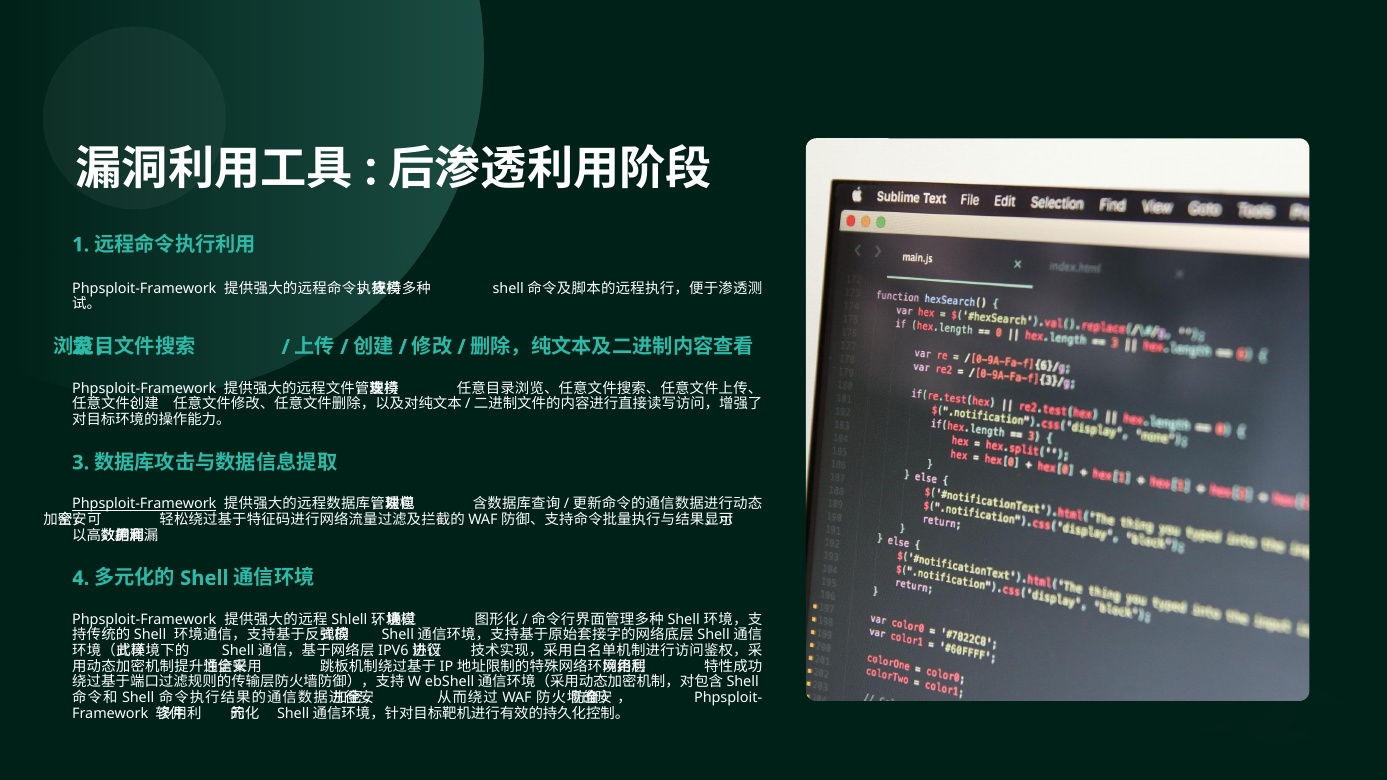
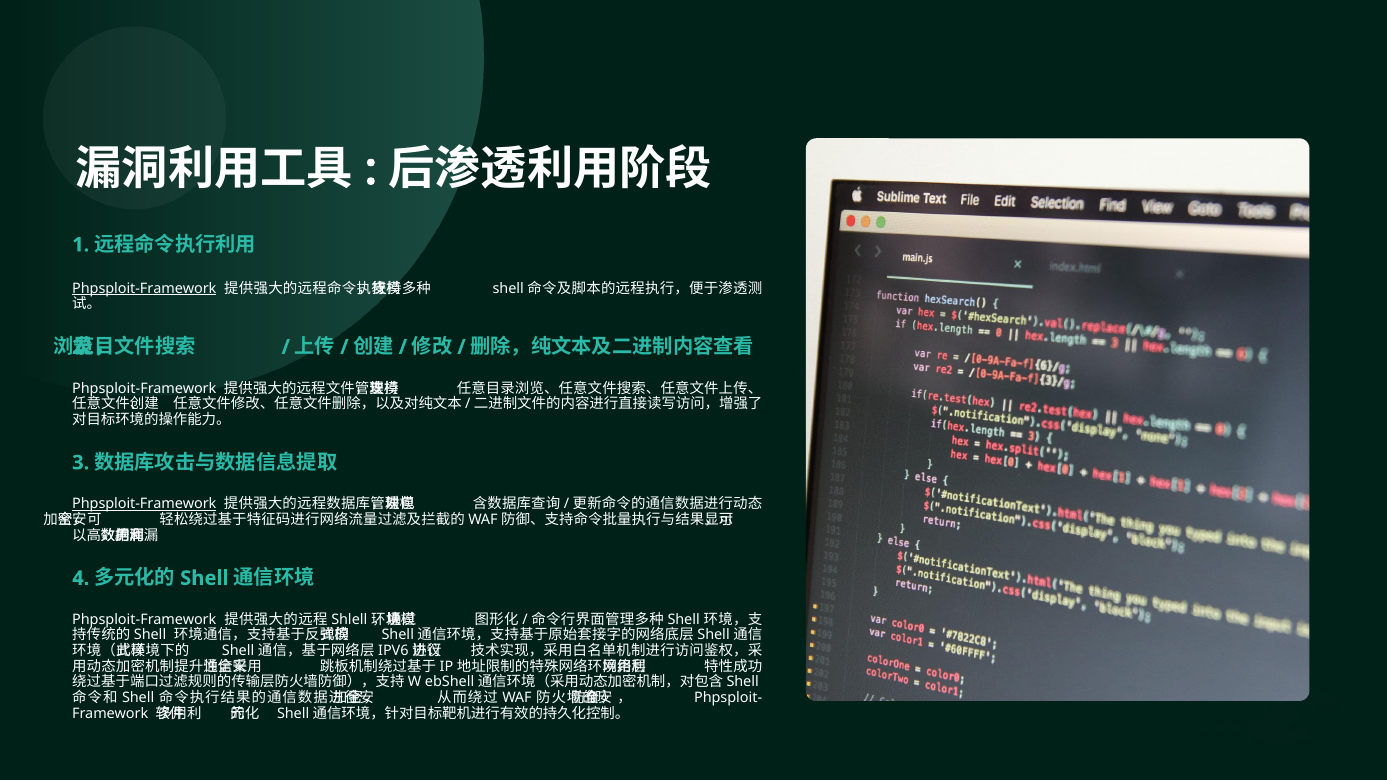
Phpsploit-Framework underline: none -> present (144, 289)
